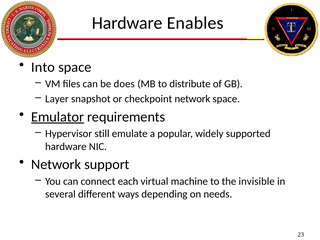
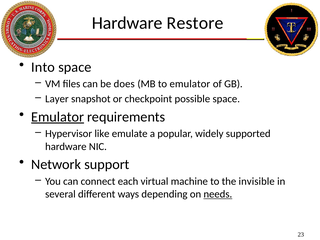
Enables: Enables -> Restore (195, 23)
to distribute: distribute -> emulator (190, 84)
checkpoint network: network -> possible (192, 99)
still: still -> like (102, 134)
needs underline: none -> present (218, 194)
